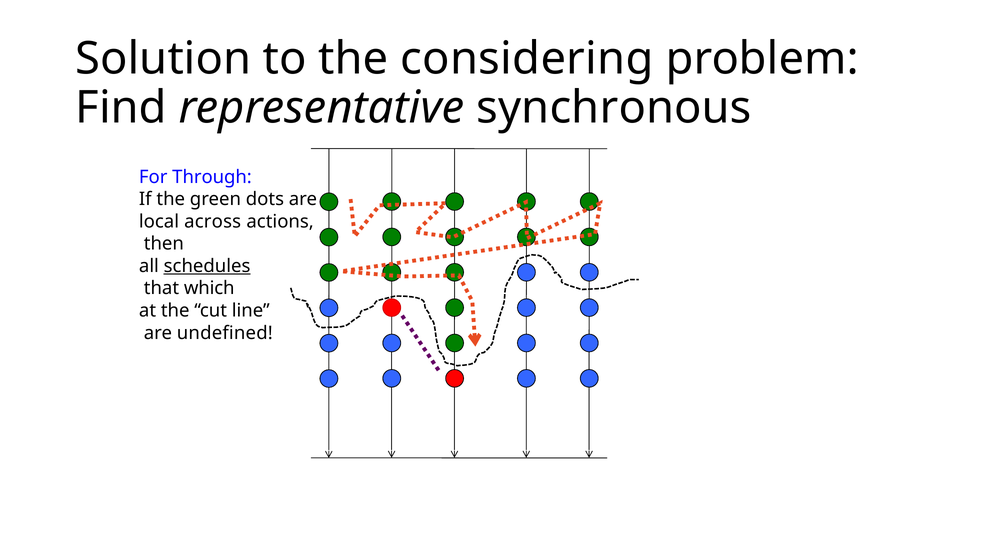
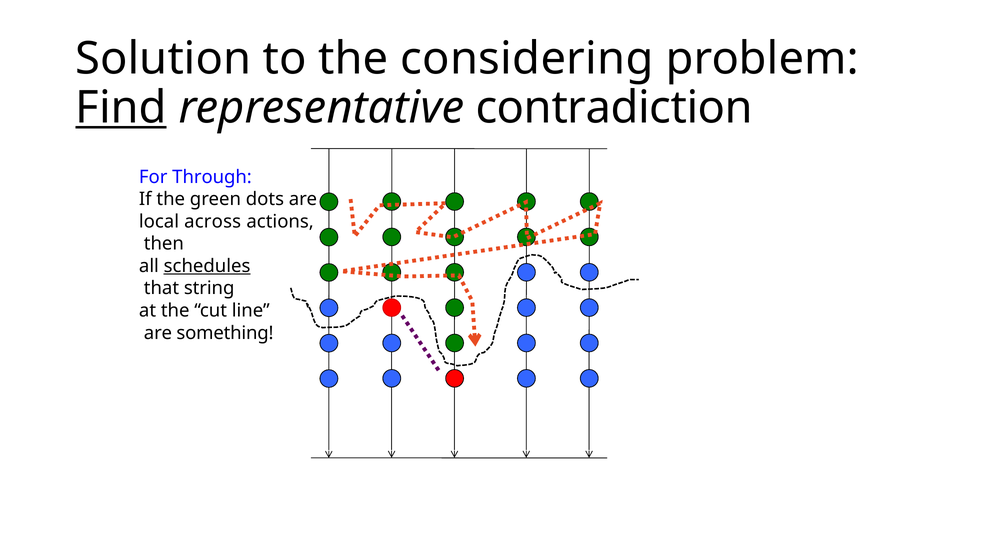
Find underline: none -> present (121, 108)
synchronous: synchronous -> contradiction (614, 108)
which: which -> string (209, 288)
undefined: undefined -> something (225, 333)
